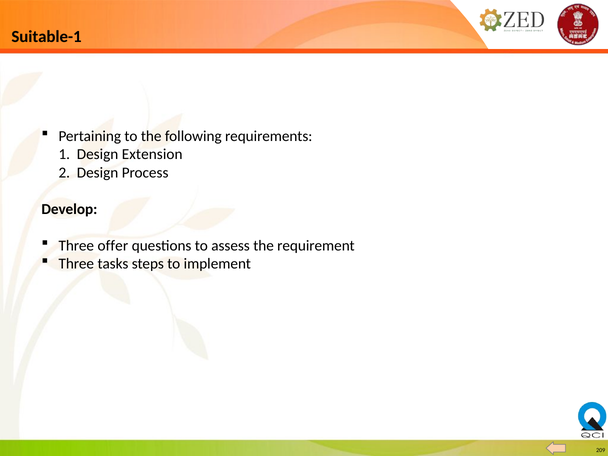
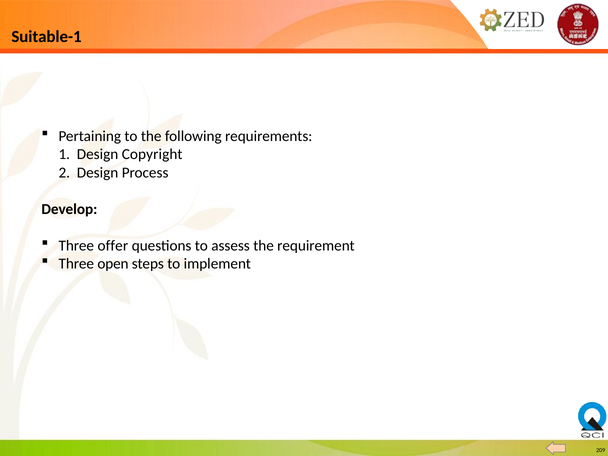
Extension: Extension -> Copyright (152, 154)
tasks: tasks -> open (113, 264)
